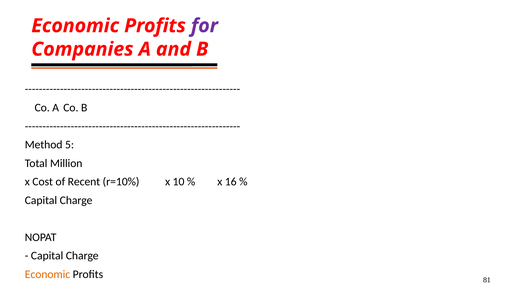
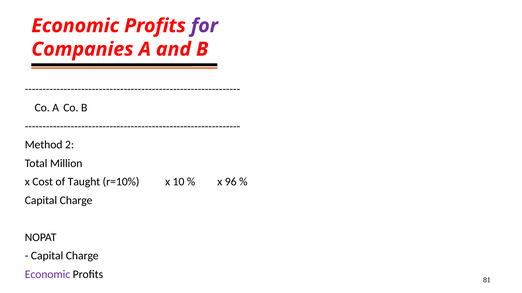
5: 5 -> 2 (70, 145)
Recent: Recent -> Taught (84, 182)
16: 16 -> 96 (231, 182)
Economic colour: orange -> purple (48, 275)
